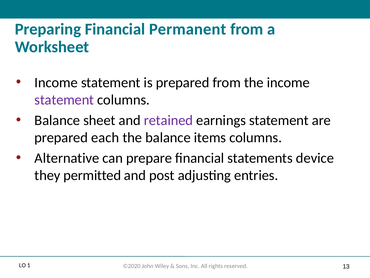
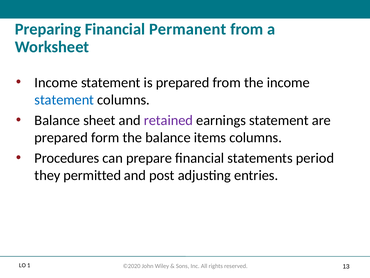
statement colour: purple -> blue (64, 100)
each: each -> form (105, 137)
Alternative: Alternative -> Procedures (67, 158)
device: device -> period (315, 158)
